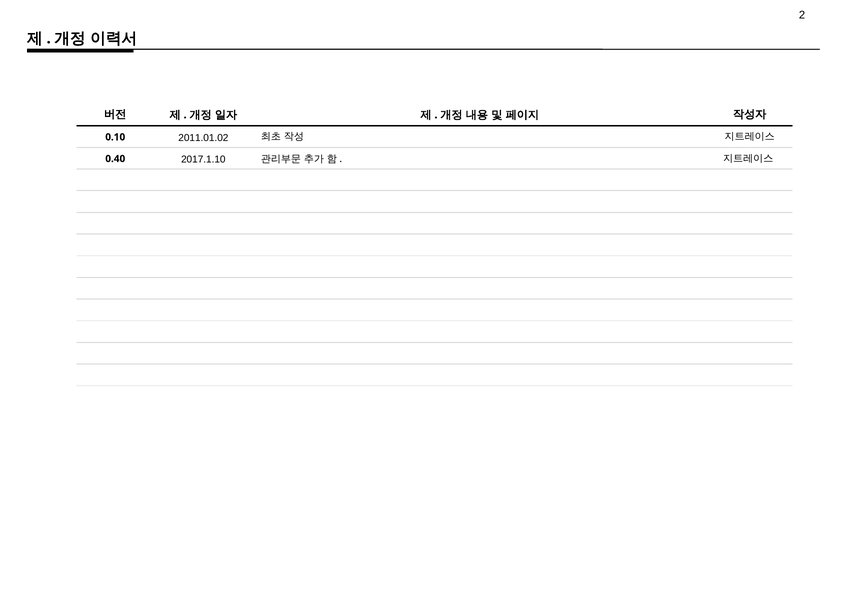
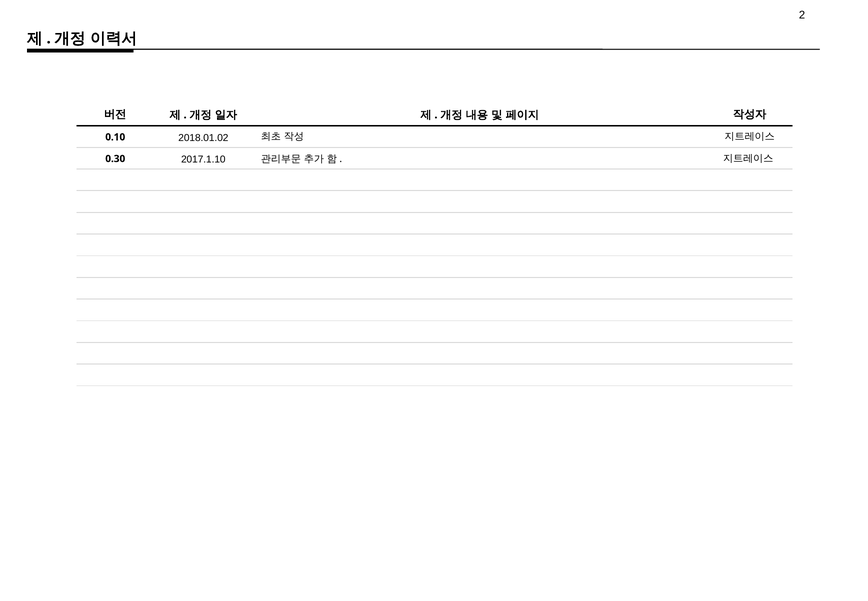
2011.01.02: 2011.01.02 -> 2018.01.02 (203, 138)
0.40: 0.40 -> 0.30 (115, 159)
